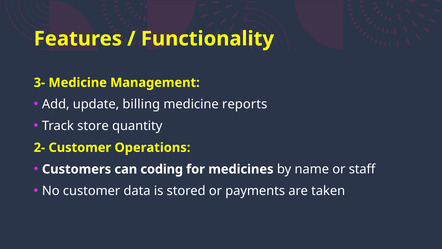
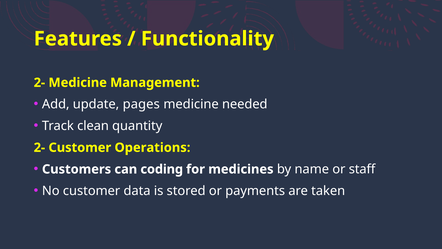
3-: 3- -> 2- (39, 83)
billing: billing -> pages (141, 104)
reports: reports -> needed (245, 104)
store: store -> clean (93, 126)
